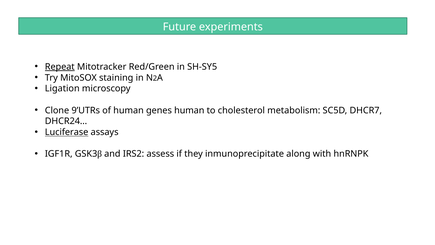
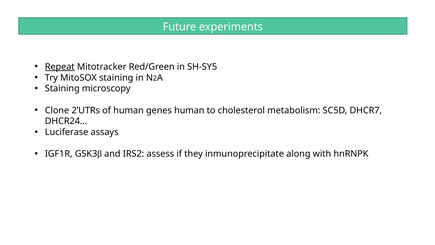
Ligation: Ligation -> Staining (62, 89)
9’UTRs: 9’UTRs -> 2’UTRs (86, 110)
Luciferase underline: present -> none (67, 132)
